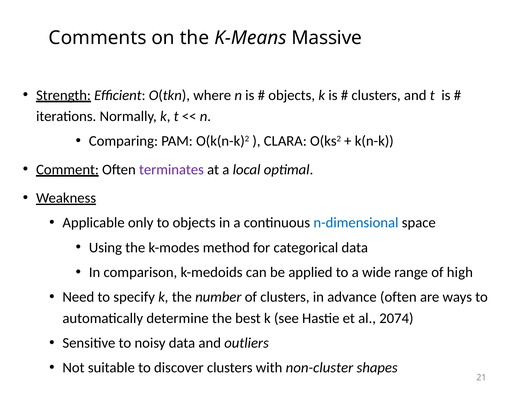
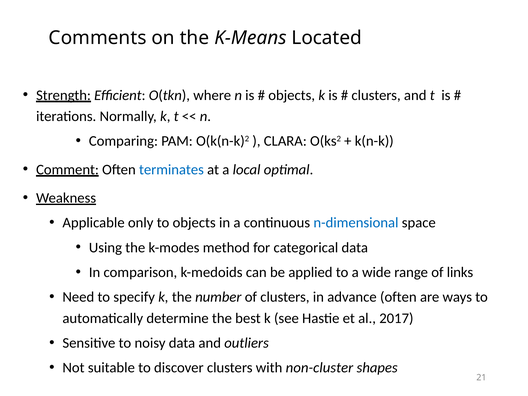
Massive: Massive -> Located (327, 38)
terminates colour: purple -> blue (171, 170)
high: high -> links (460, 272)
2074: 2074 -> 2017 (396, 318)
